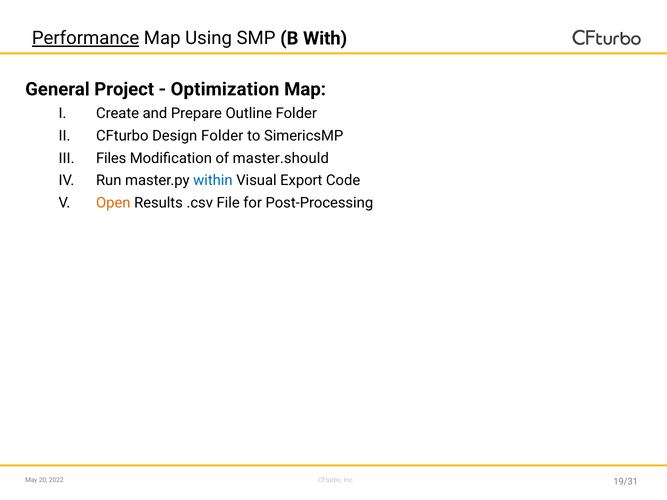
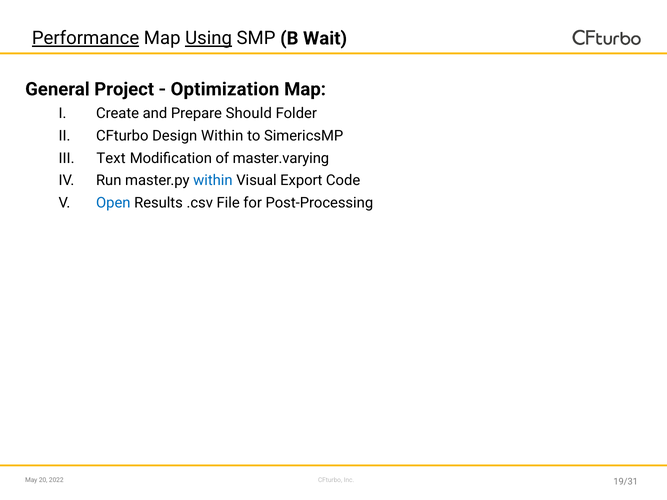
Using underline: none -> present (209, 38)
With: With -> Wait (325, 38)
Outline: Outline -> Should (249, 114)
Design Folder: Folder -> Within (222, 136)
Files: Files -> Text (111, 158)
master.should: master.should -> master.varying (281, 158)
Open colour: orange -> blue (113, 203)
